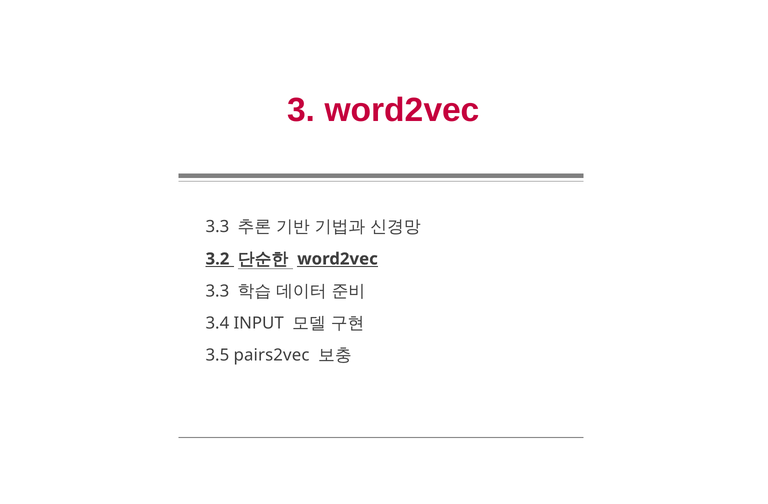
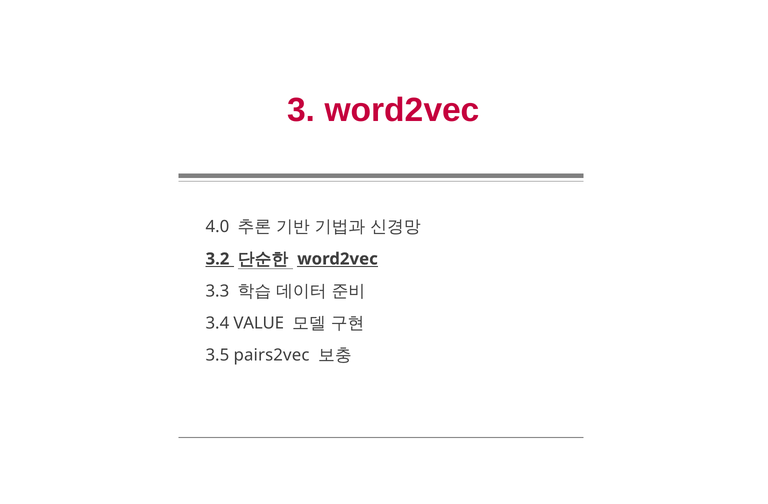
3.3: 3.3 -> 4.0 (217, 227)
INPUT: INPUT -> VALUE (259, 323)
